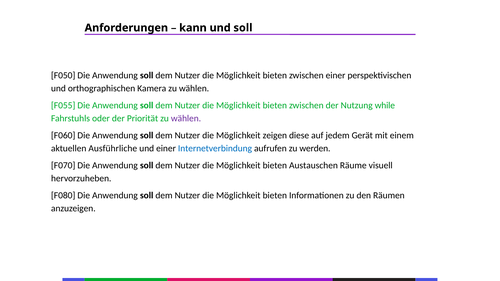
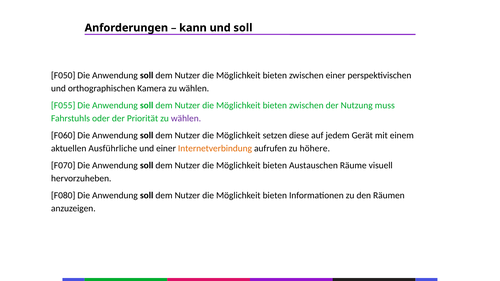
while: while -> muss (385, 106)
zeigen: zeigen -> setzen (275, 136)
Internetverbindung colour: blue -> orange (215, 149)
werden: werden -> höhere (315, 149)
